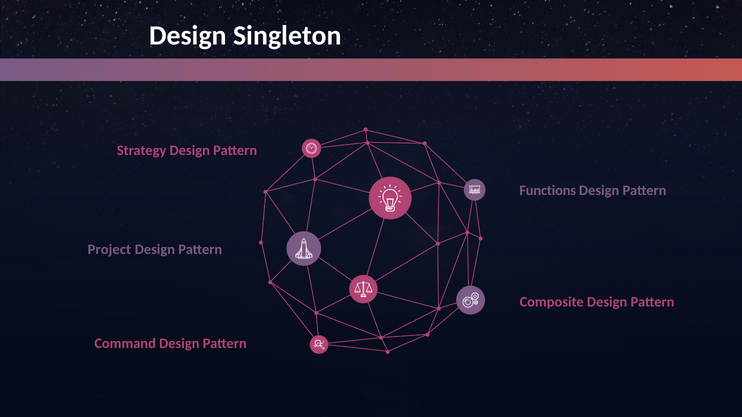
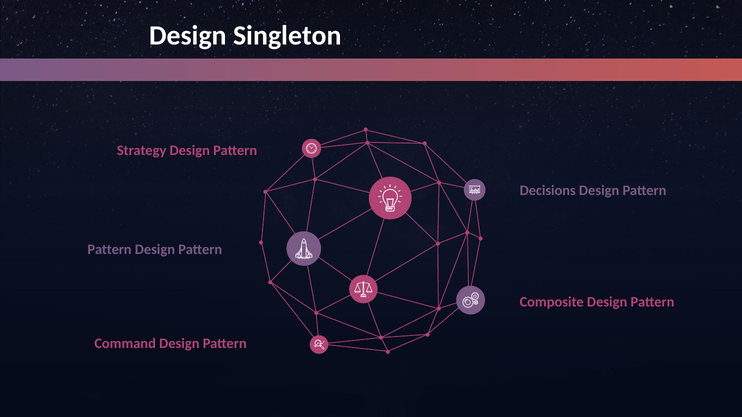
Functions: Functions -> Decisions (548, 191)
Project: Project -> Pattern (110, 250)
